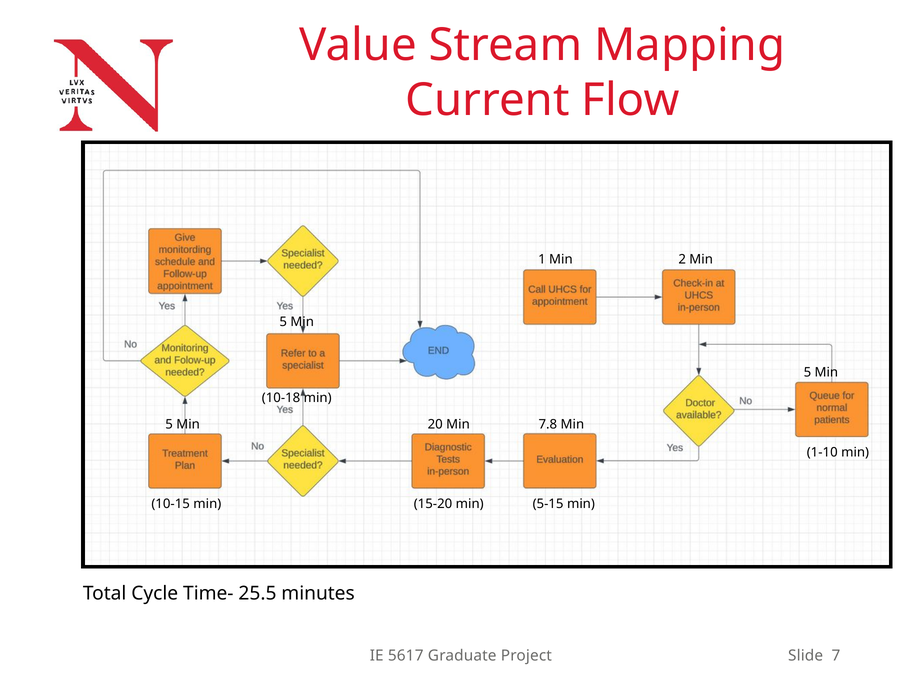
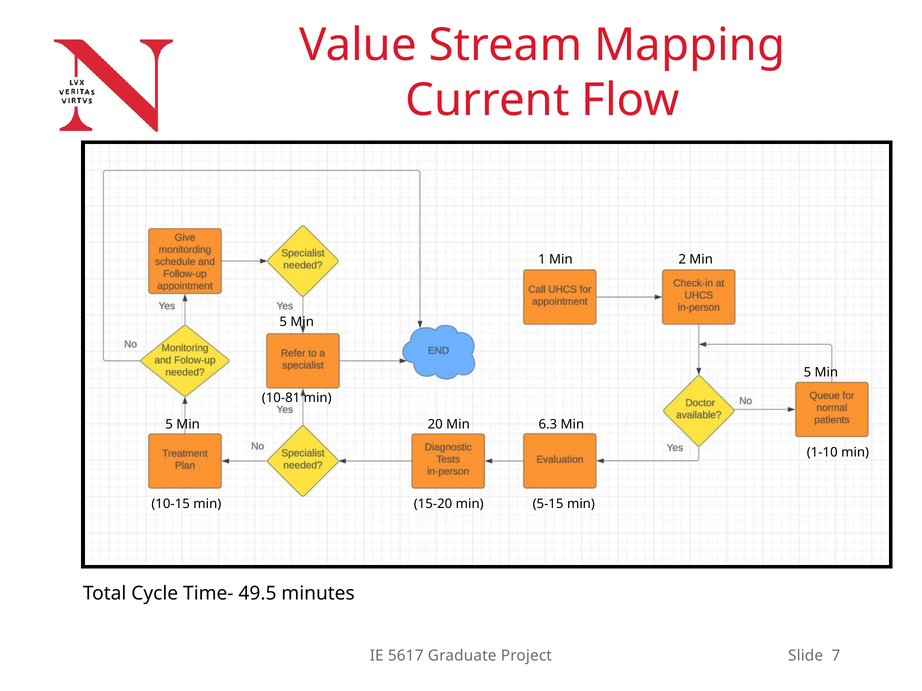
10-18: 10-18 -> 10-81 (281, 398)
7.8: 7.8 -> 6.3 (548, 425)
25.5: 25.5 -> 49.5 (257, 594)
